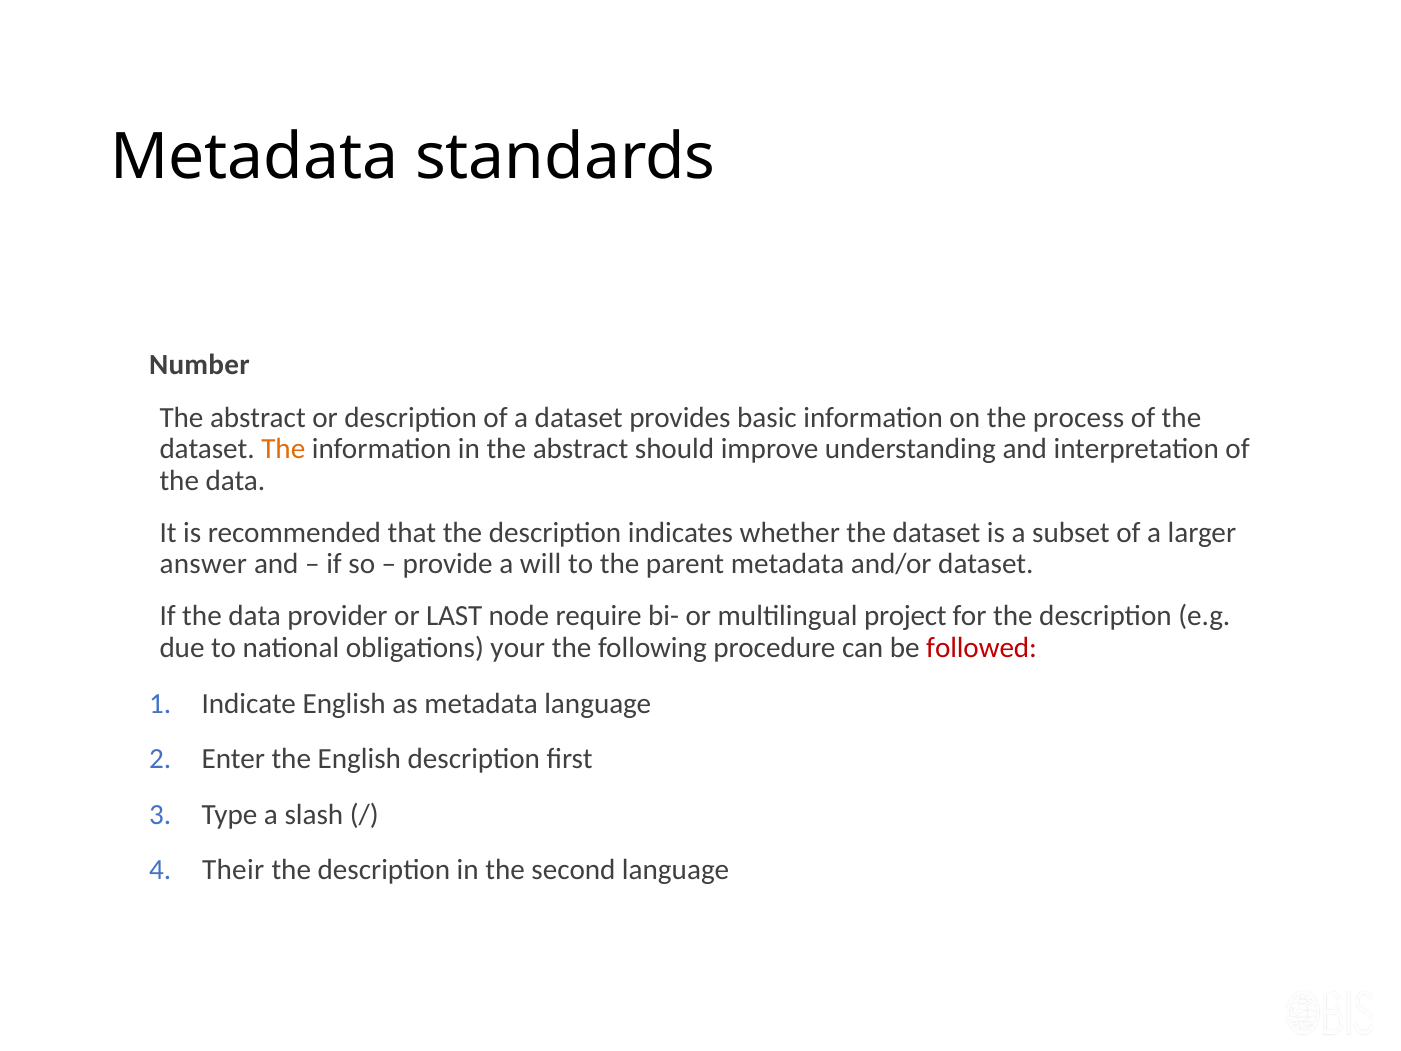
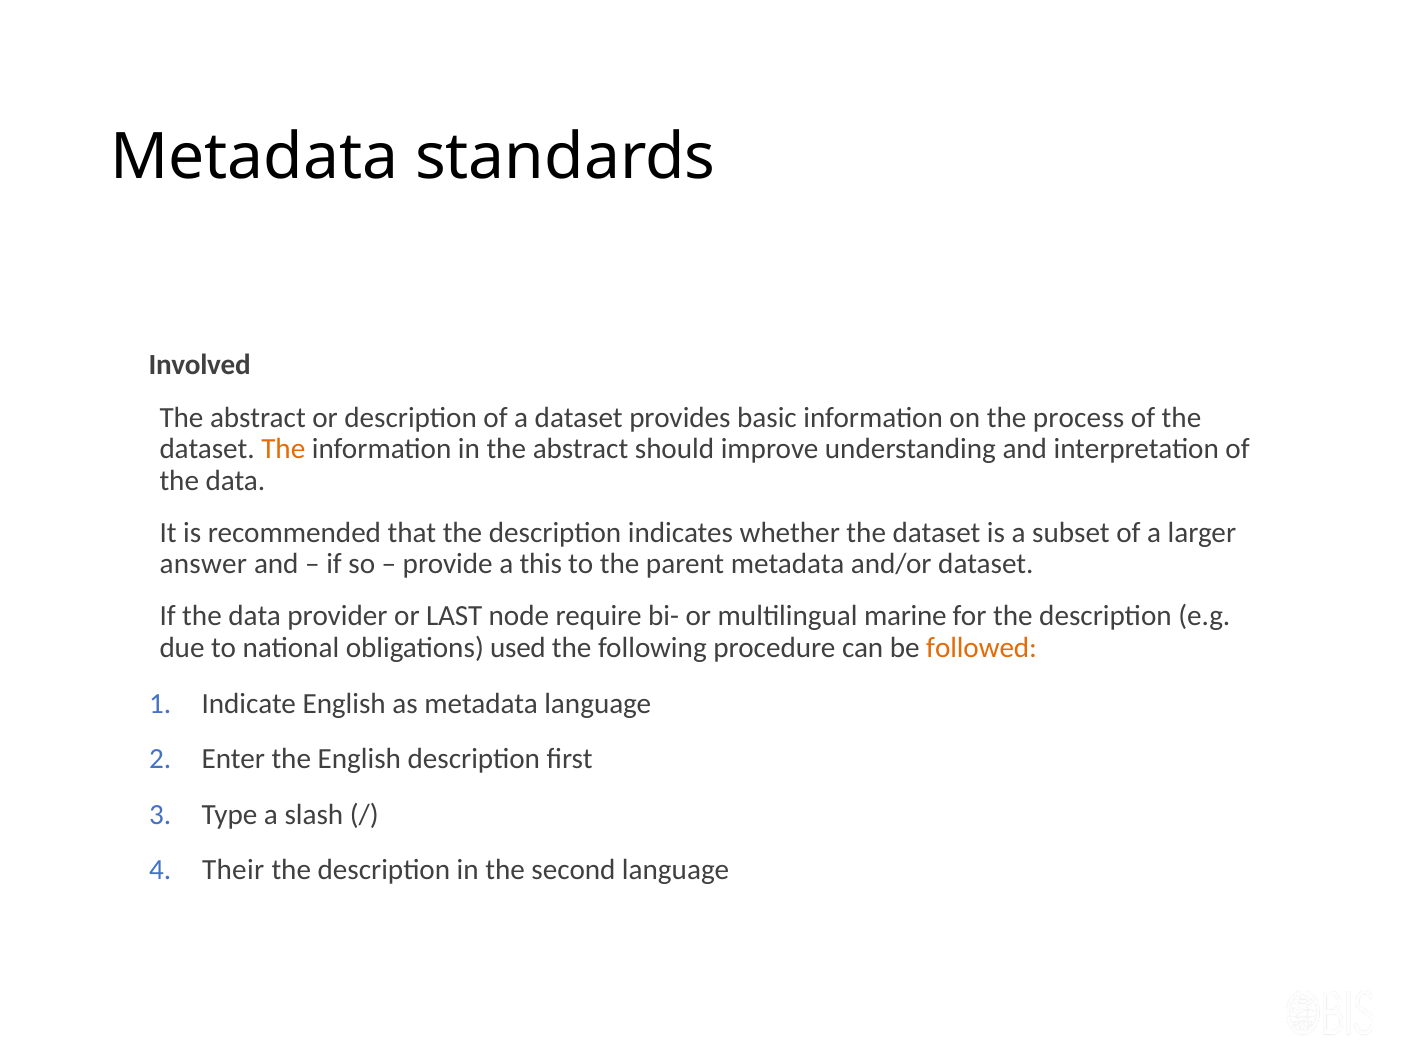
Number: Number -> Involved (200, 365)
will: will -> this (541, 564)
project: project -> marine (905, 616)
your: your -> used (518, 648)
followed colour: red -> orange (982, 648)
